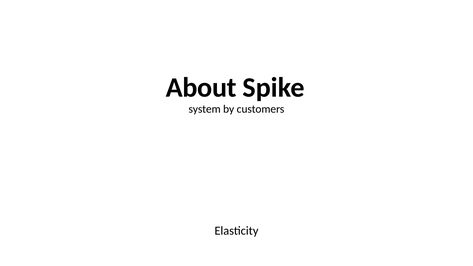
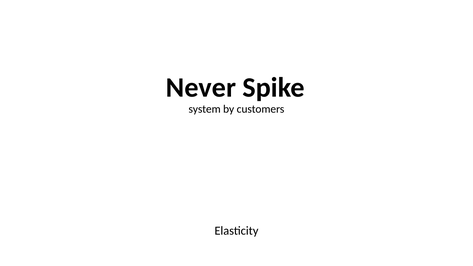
About: About -> Never (201, 88)
